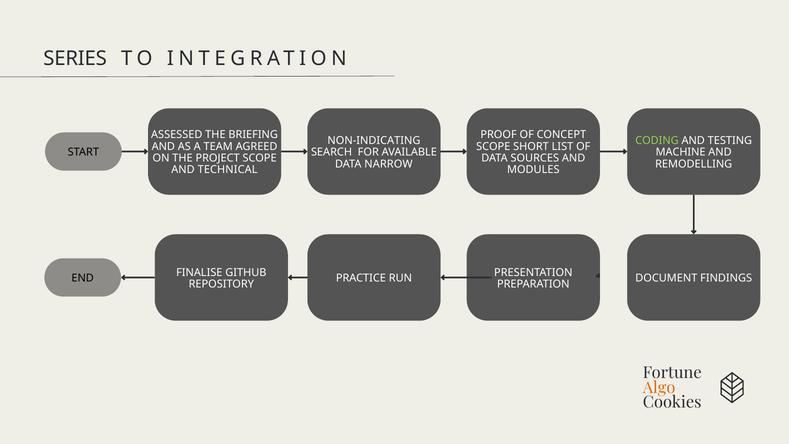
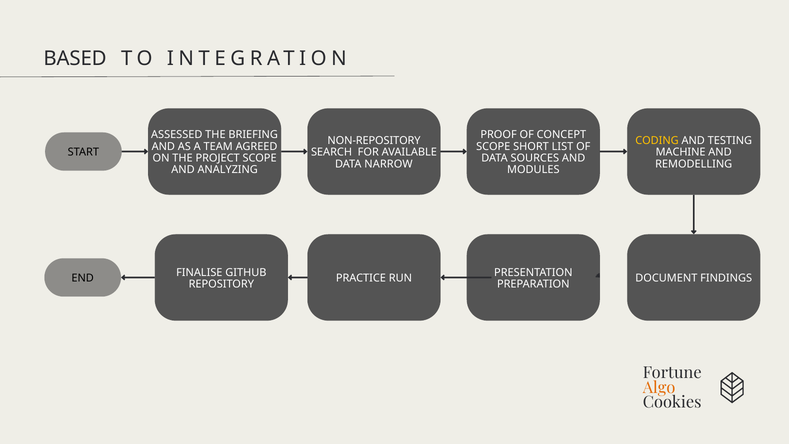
SERIES: SERIES -> BASED (75, 58)
NON-INDICATING: NON-INDICATING -> NON-REPOSITORY (374, 141)
CODING colour: light green -> yellow (657, 141)
TECHNICAL: TECHNICAL -> ANALYZING (228, 170)
